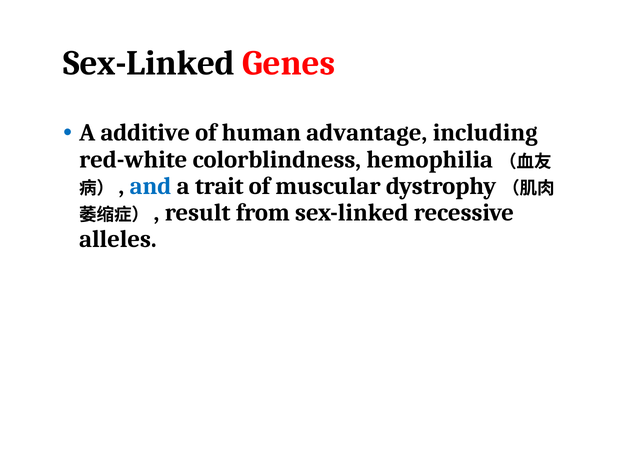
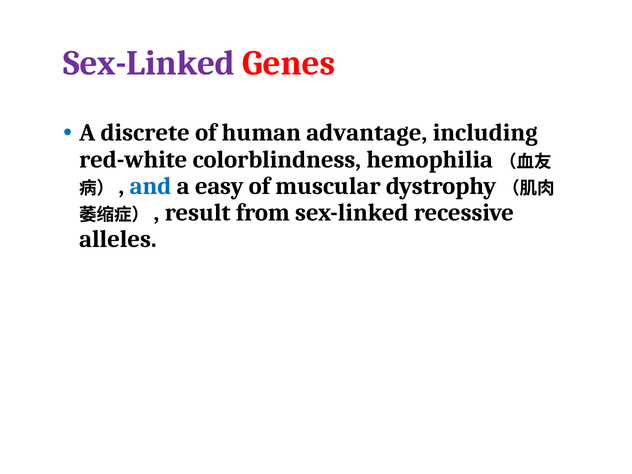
Sex-Linked colour: black -> purple (149, 63)
additive: additive -> discrete (145, 133)
trait: trait -> easy (219, 186)
